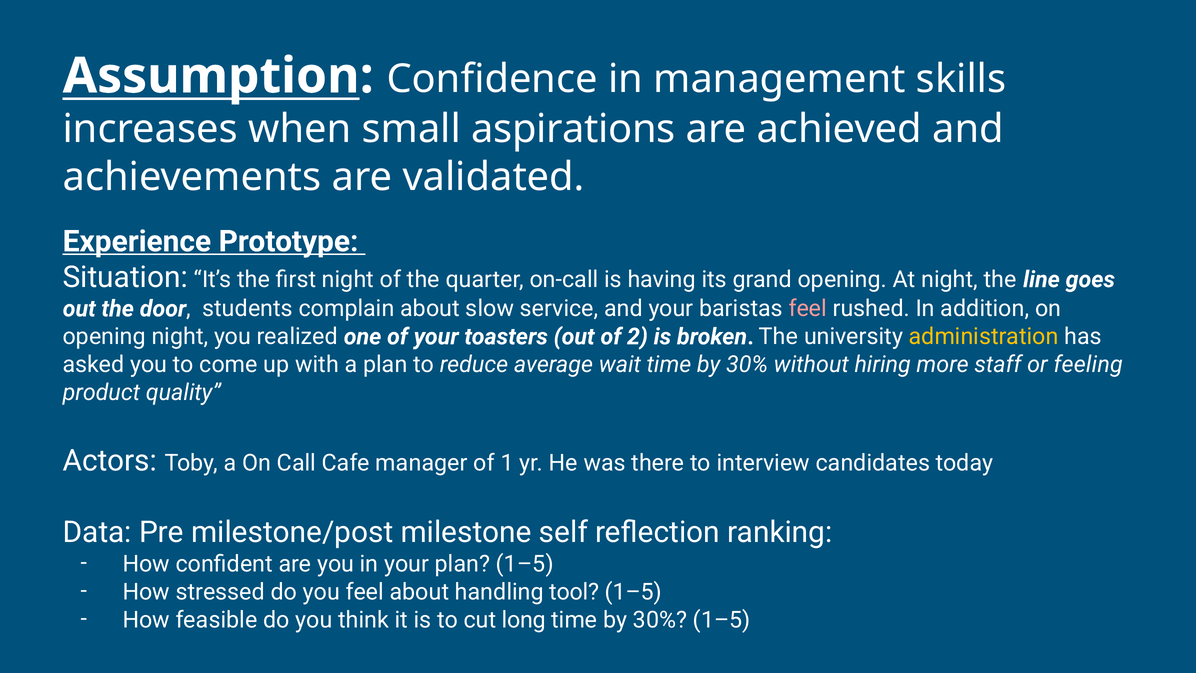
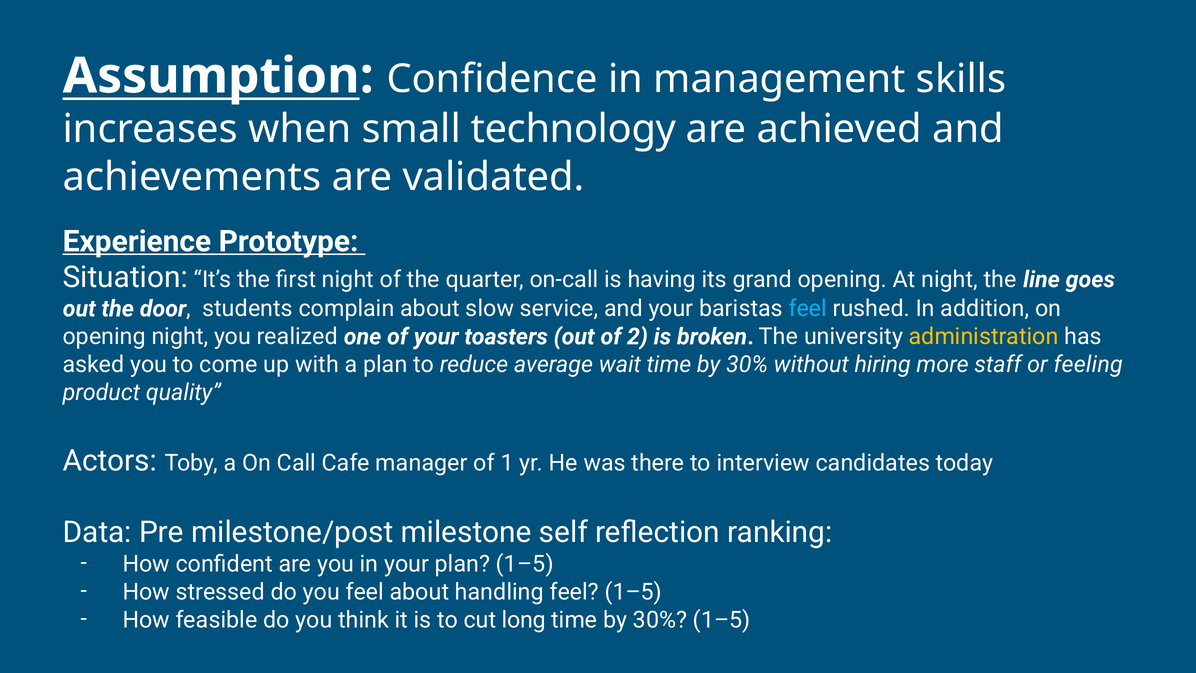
aspirations: aspirations -> technology (573, 129)
feel colour: pink -> light blue (808, 309)
handling tool: tool -> feel (574, 592)
